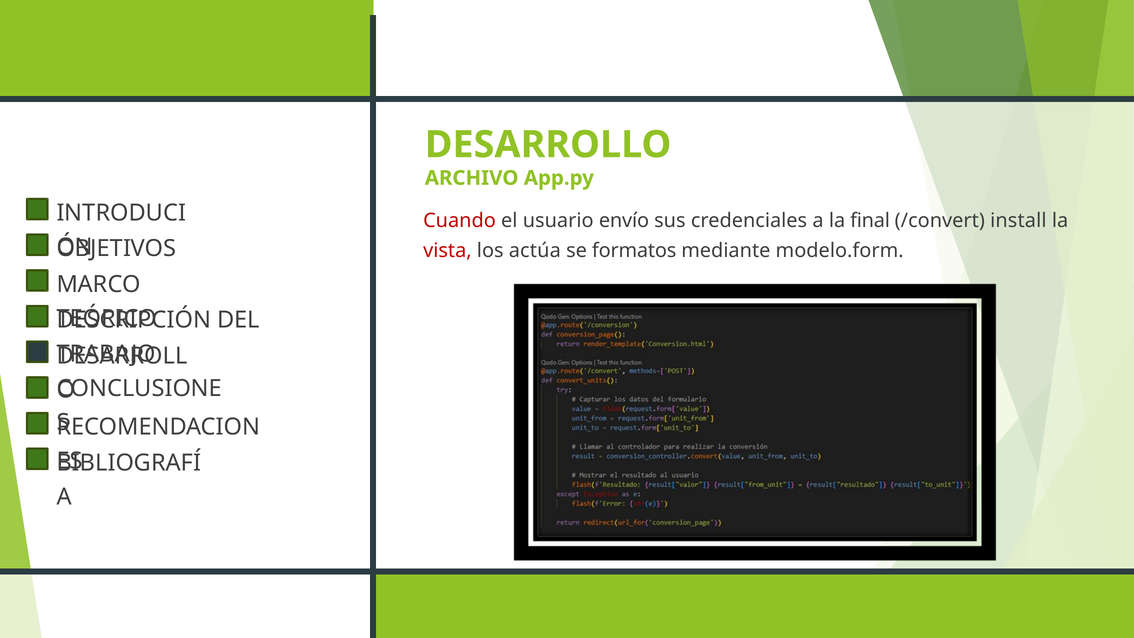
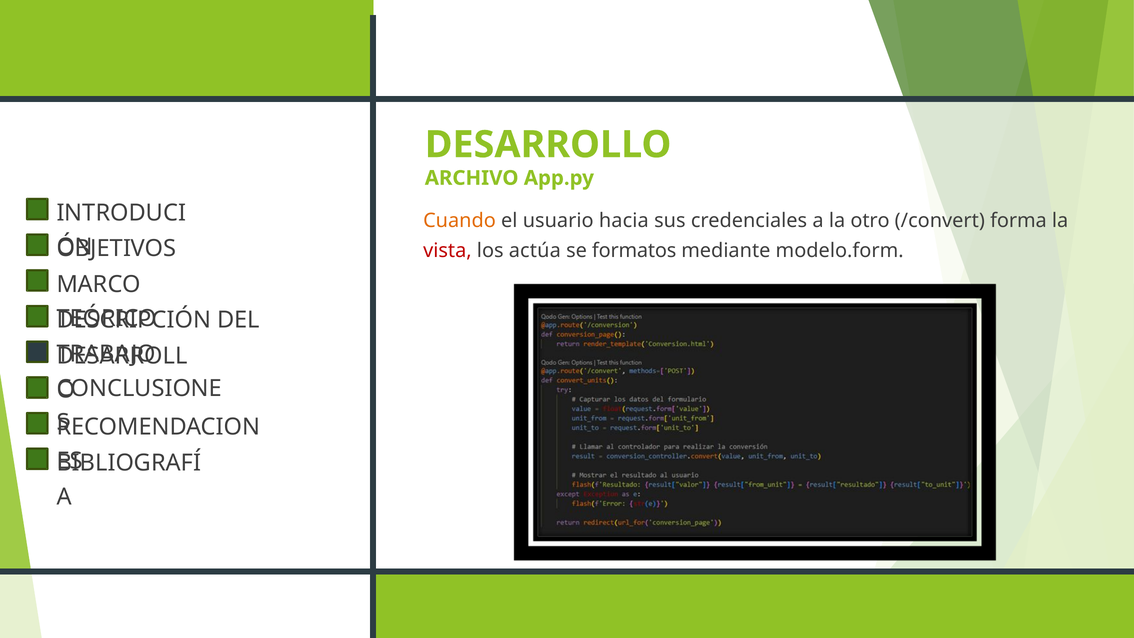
Cuando colour: red -> orange (460, 221)
envío: envío -> hacia (624, 221)
final: final -> otro (870, 221)
install: install -> forma (1018, 221)
